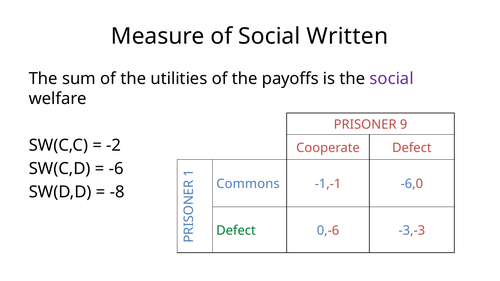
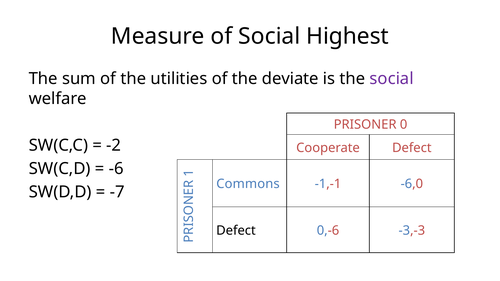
Written: Written -> Highest (348, 36)
payoffs: payoffs -> deviate (290, 79)
9: 9 -> 0 (404, 125)
-8: -8 -> -7 (117, 192)
Defect colour: green -> black (236, 231)
